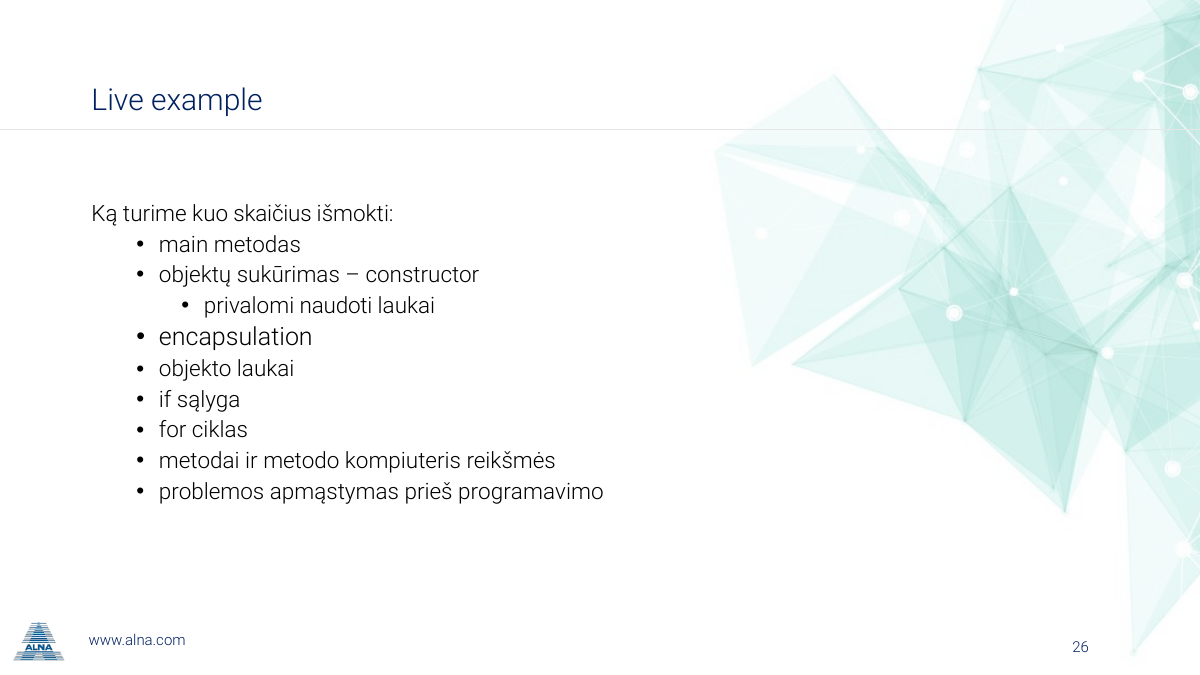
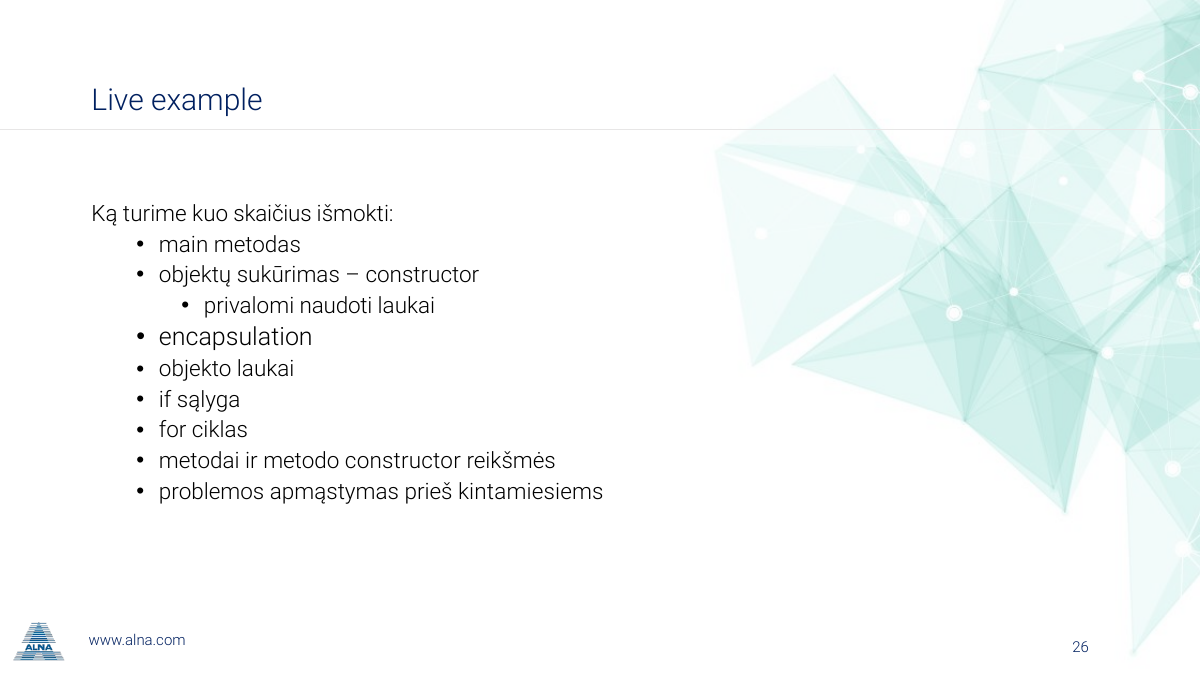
metodo kompiuteris: kompiuteris -> constructor (403, 461)
programavimo: programavimo -> kintamiesiems (531, 492)
